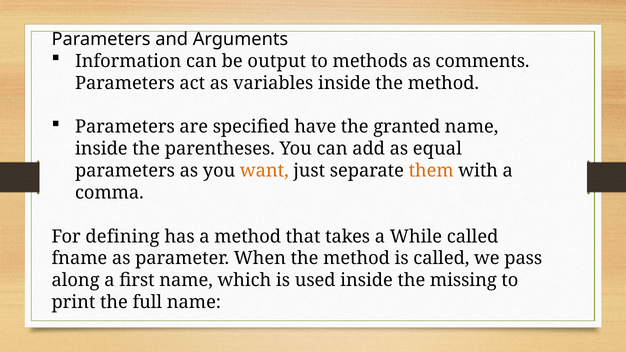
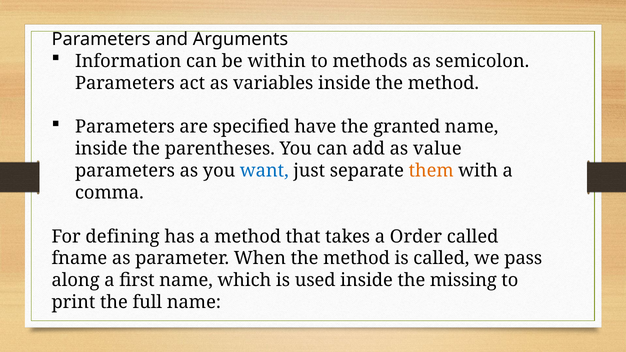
output: output -> within (277, 61)
comments: comments -> semicolon (482, 61)
equal: equal -> value (437, 149)
want colour: orange -> blue (264, 171)
While: While -> Order (416, 237)
